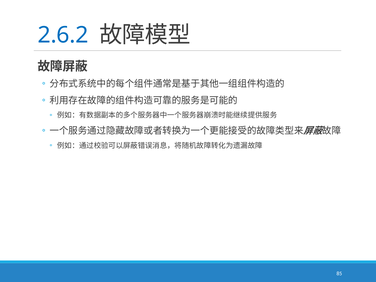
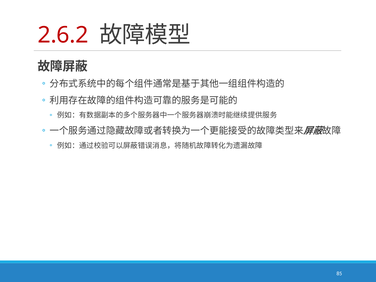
2.6.2 colour: blue -> red (63, 35)
